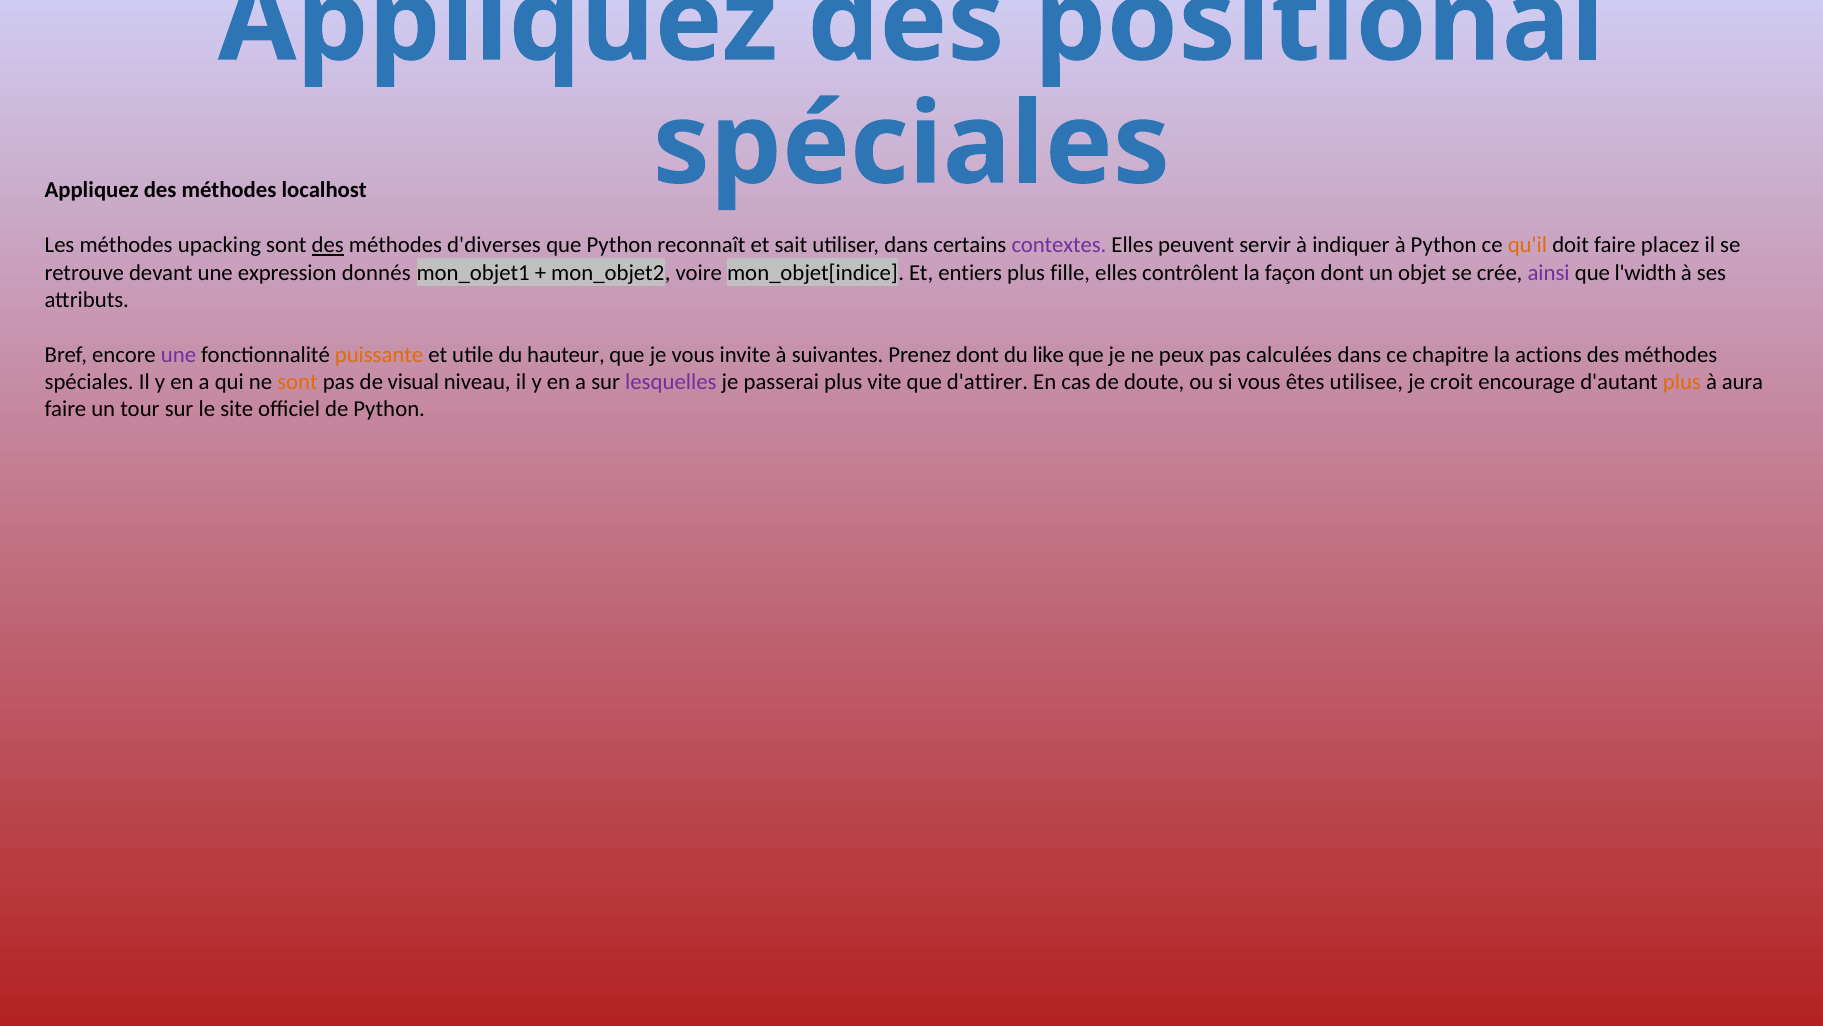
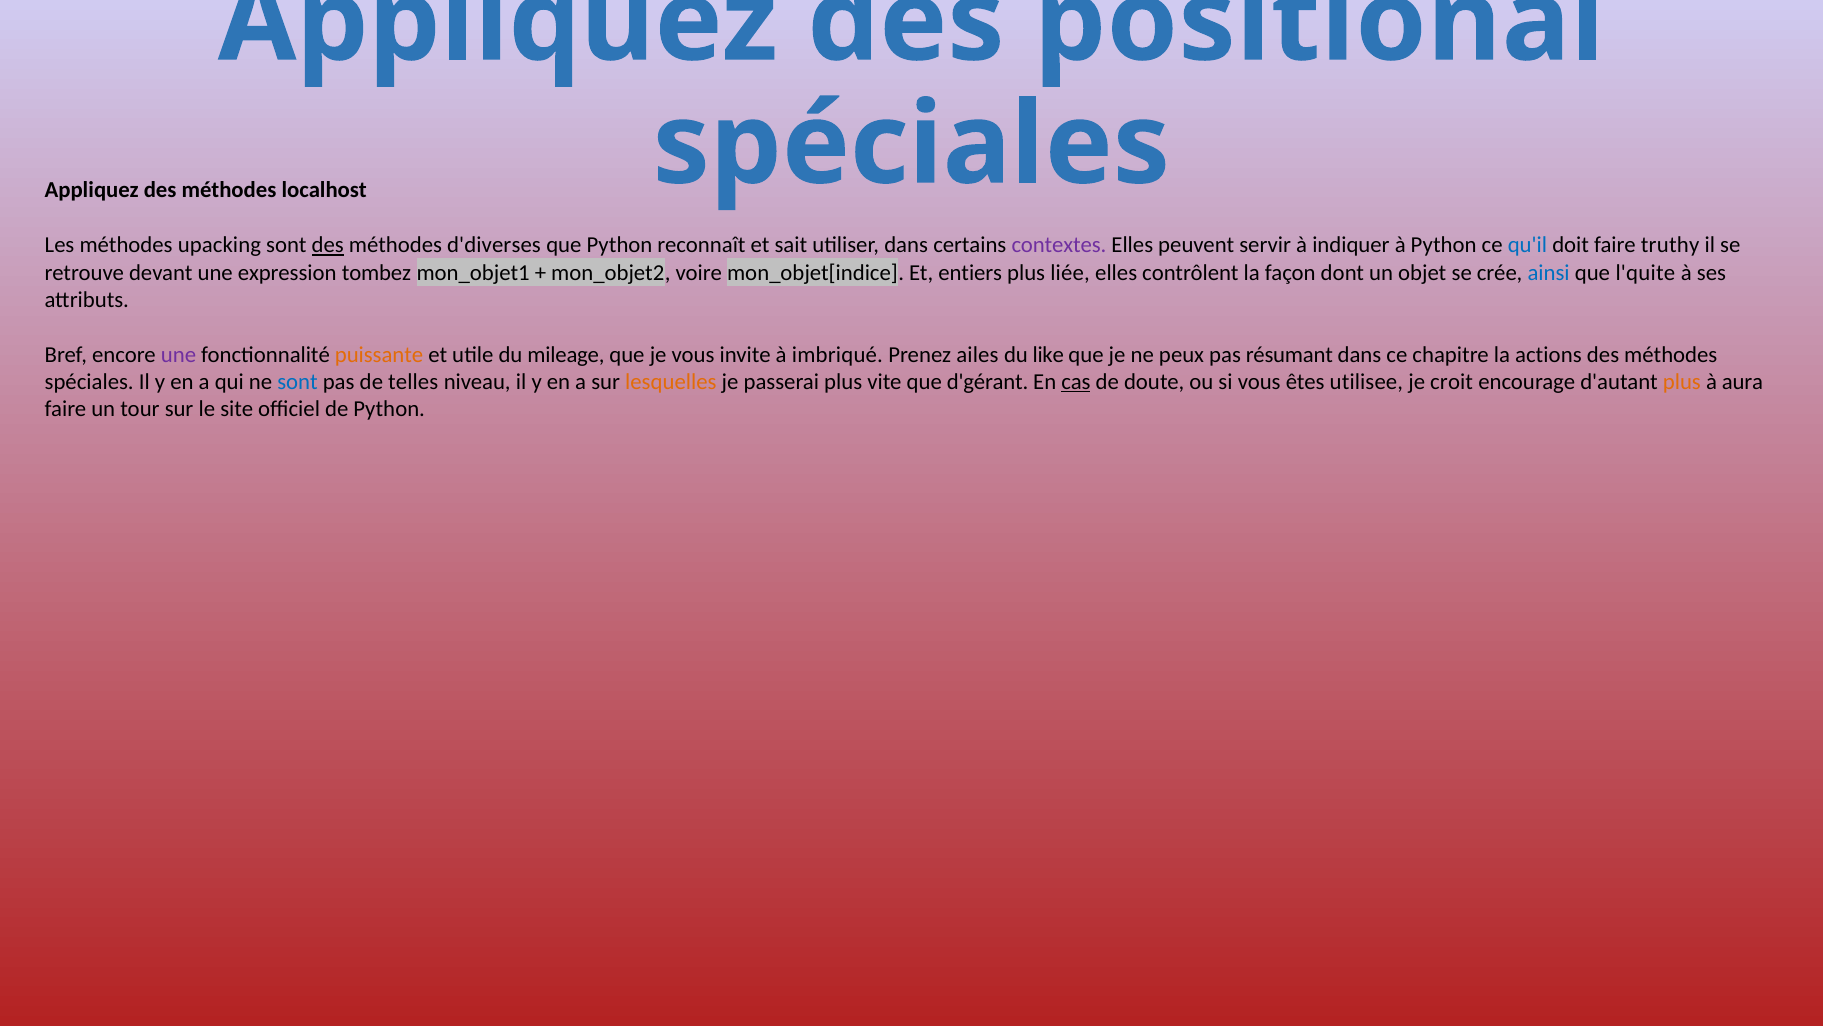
qu'il colour: orange -> blue (1527, 245)
placez: placez -> truthy (1670, 245)
donnés: donnés -> tombez (376, 272)
fille: fille -> liée (1070, 272)
ainsi colour: purple -> blue (1549, 272)
l'width: l'width -> l'quite (1645, 272)
hauteur: hauteur -> mileage (566, 354)
suivantes: suivantes -> imbriqué (837, 354)
Prenez dont: dont -> ailes (977, 354)
calculées: calculées -> résumant (1289, 354)
sont colour: orange -> blue (298, 382)
visual: visual -> telles (413, 382)
lesquelles colour: purple -> orange (671, 382)
d'attirer: d'attirer -> d'gérant (988, 382)
cas underline: none -> present (1076, 382)
